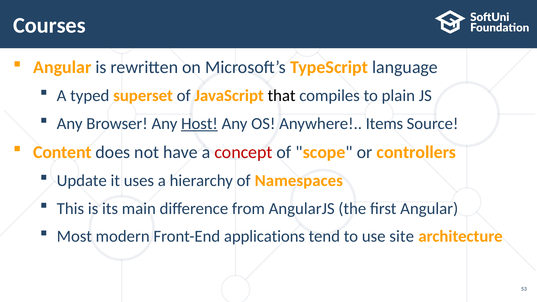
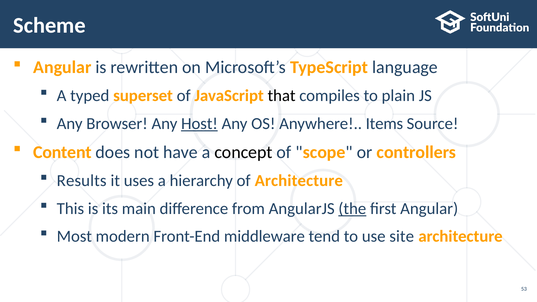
Courses: Courses -> Scheme (49, 25)
concept colour: red -> black (243, 152)
Update: Update -> Results (82, 181)
of Namespaces: Namespaces -> Architecture (299, 181)
the underline: none -> present (352, 209)
applications: applications -> middleware (264, 236)
